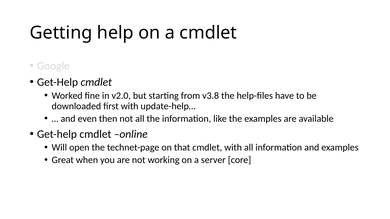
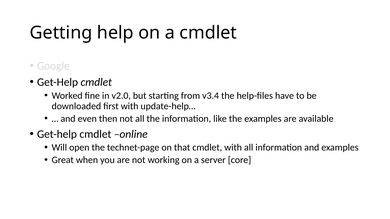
v3.8: v3.8 -> v3.4 (211, 96)
